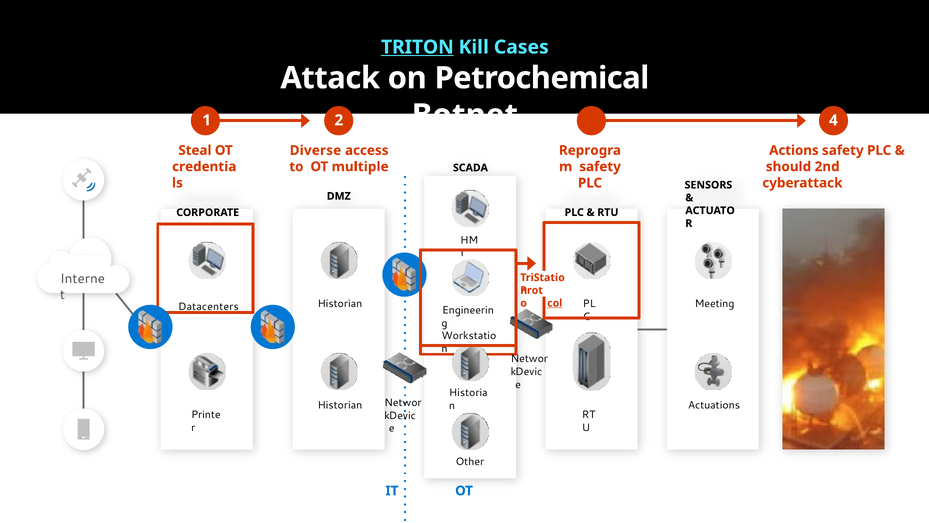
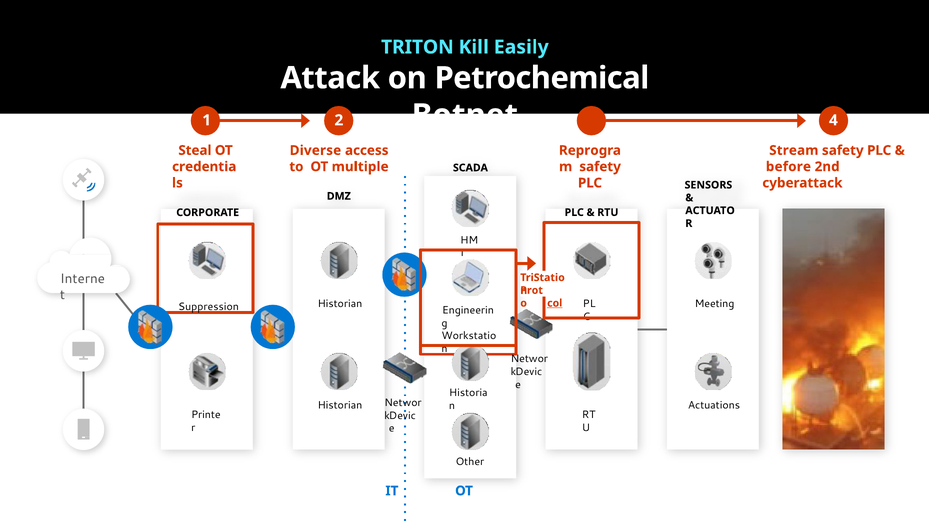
TRITON underline: present -> none (417, 47)
Cases: Cases -> Easily (521, 47)
Actions: Actions -> Stream (794, 150)
should: should -> before (788, 167)
Datacenters: Datacenters -> Suppression (209, 306)
